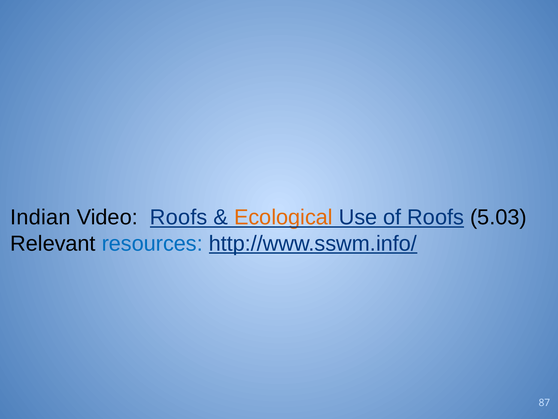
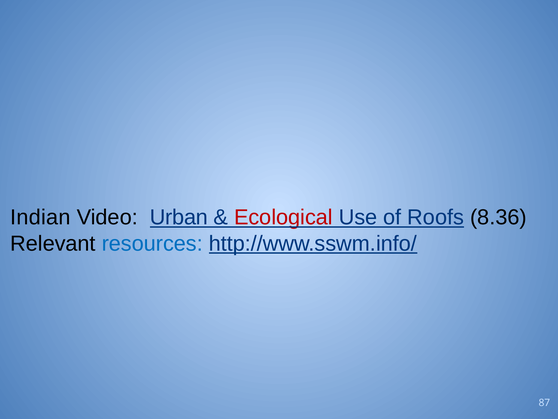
Video Roofs: Roofs -> Urban (179, 217)
Ecological colour: orange -> red (283, 217)
5.03: 5.03 -> 8.36 (498, 217)
